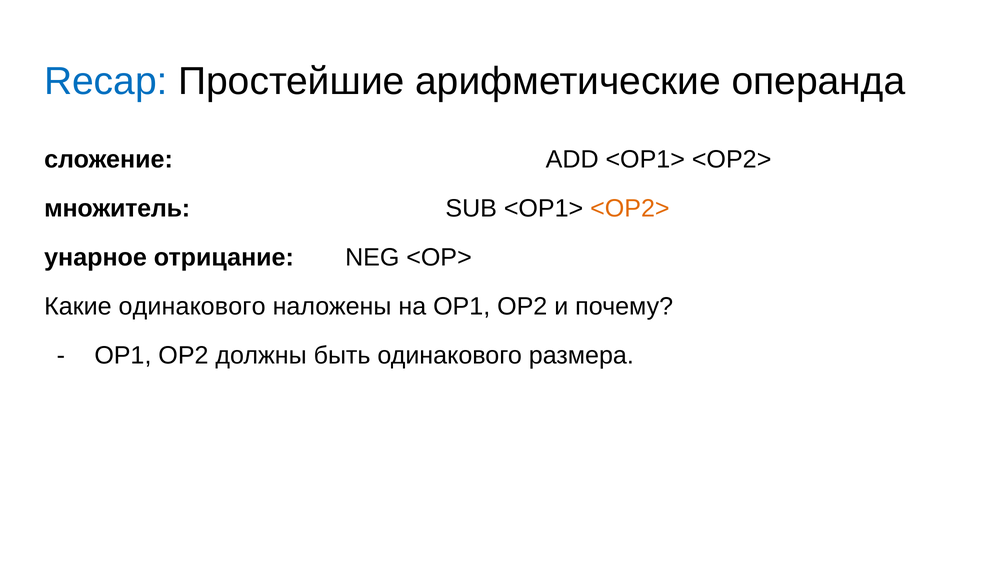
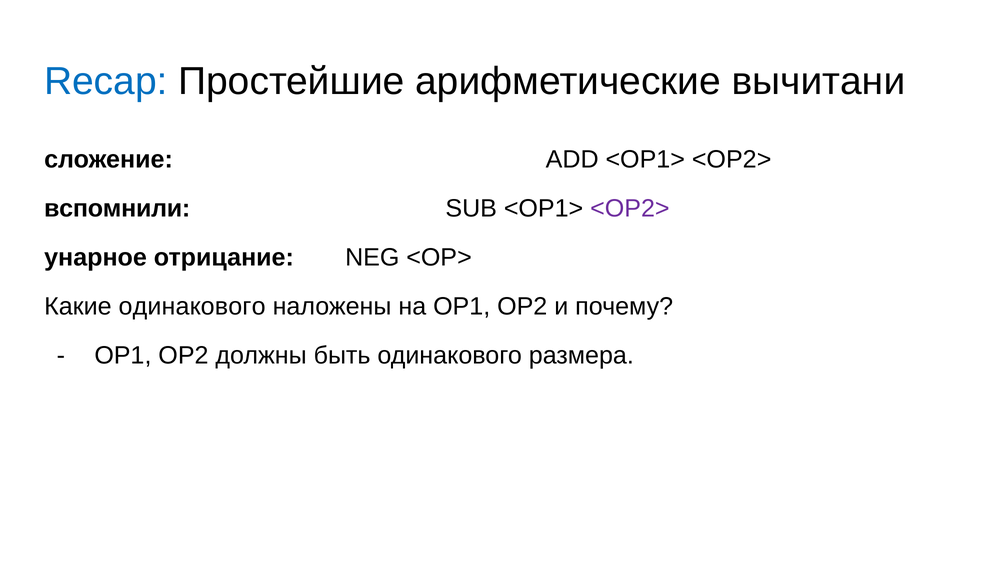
операнда: операнда -> вычитани (819, 81)
множитель: множитель -> вспомнили (117, 209)
<OP2> colour: orange -> purple (630, 209)
